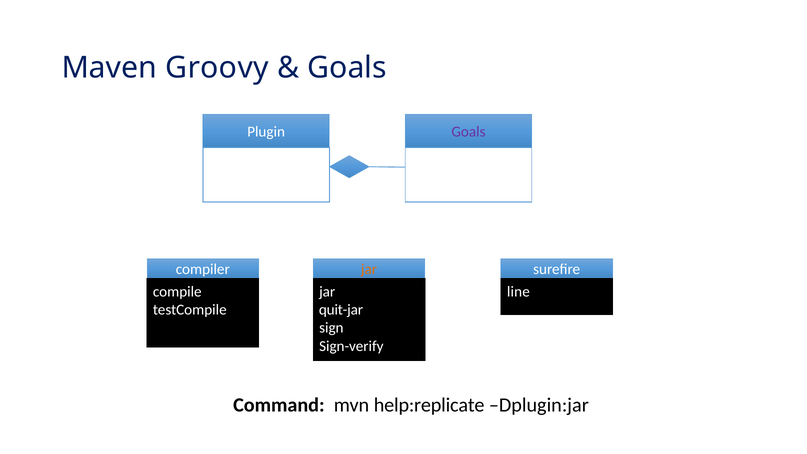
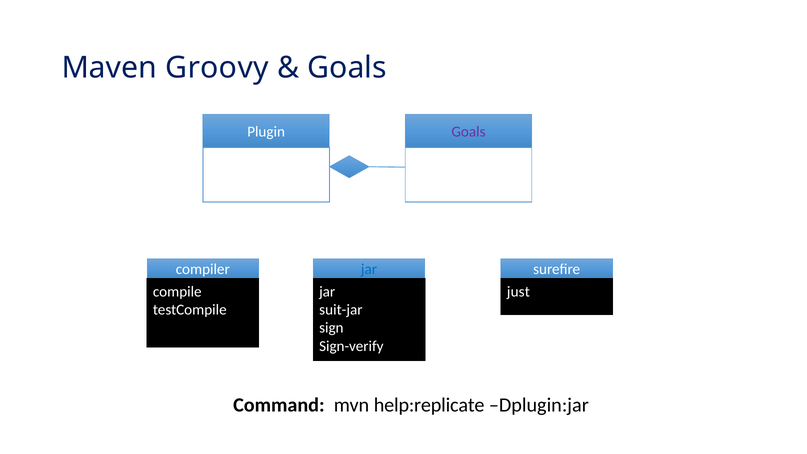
jar colour: orange -> blue (369, 269)
line: line -> just (518, 292)
quit-jar: quit-jar -> suit-jar (341, 310)
